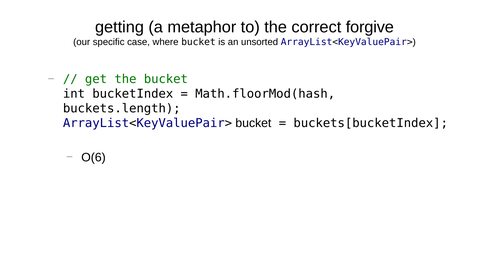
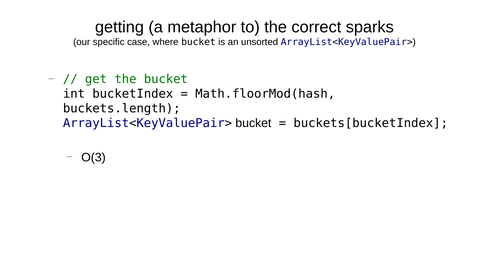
forgive: forgive -> sparks (370, 27)
O(6: O(6 -> O(3 (94, 158)
